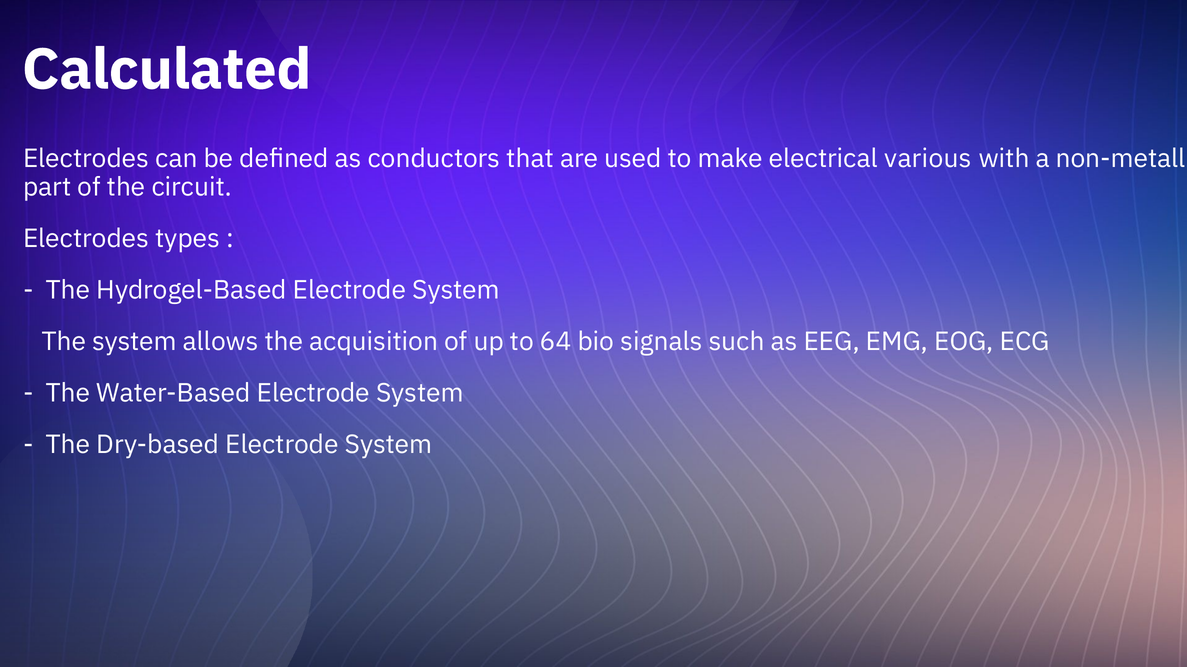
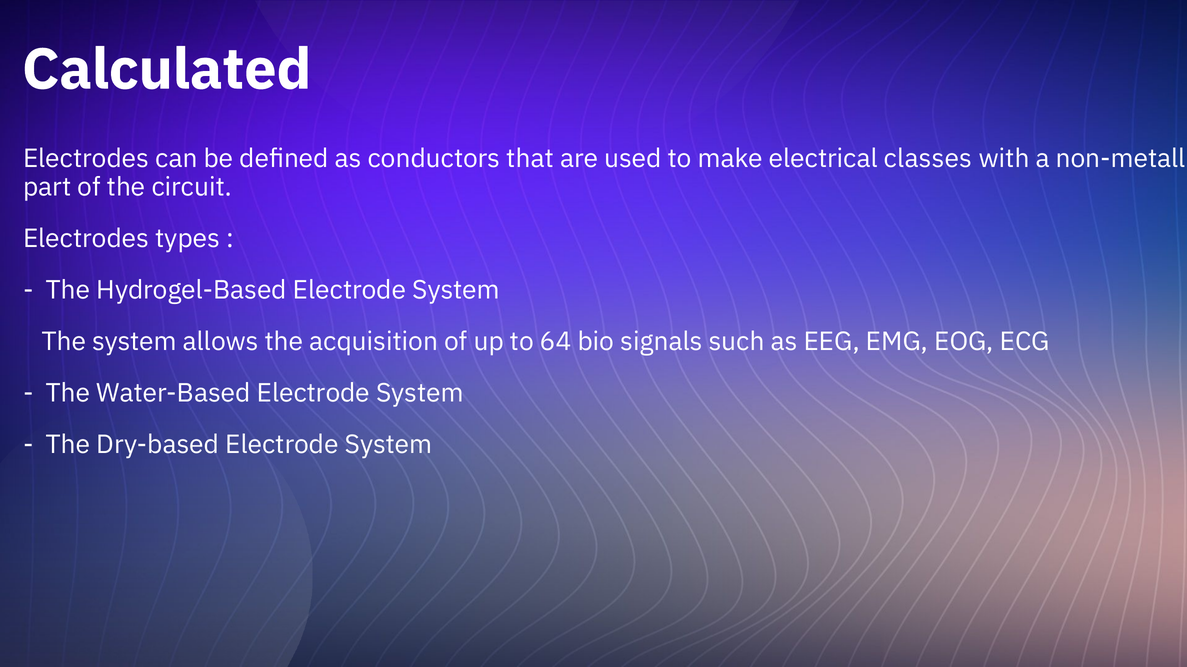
various: various -> classes (928, 159)
